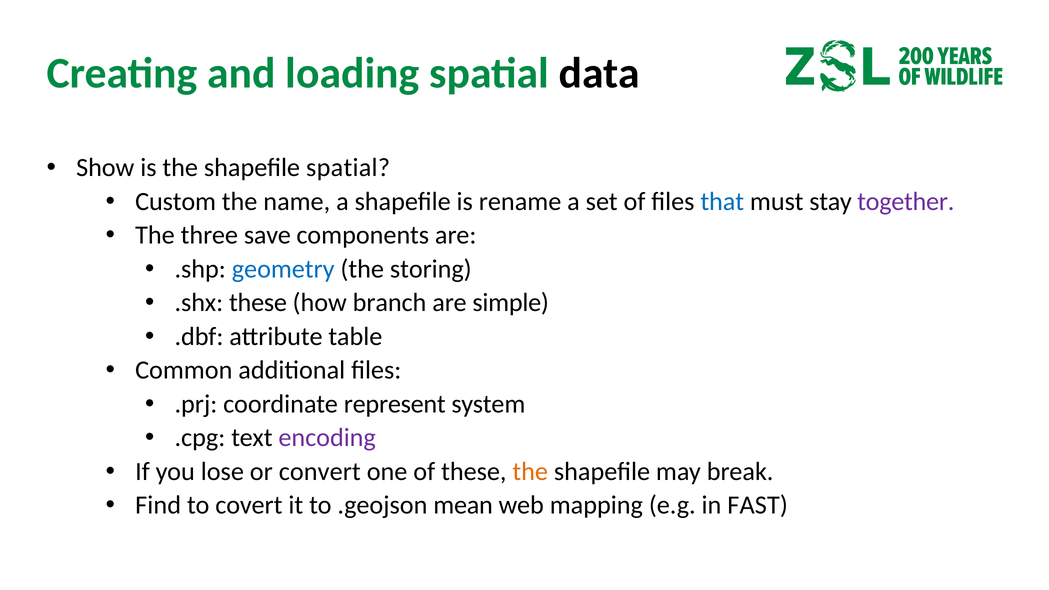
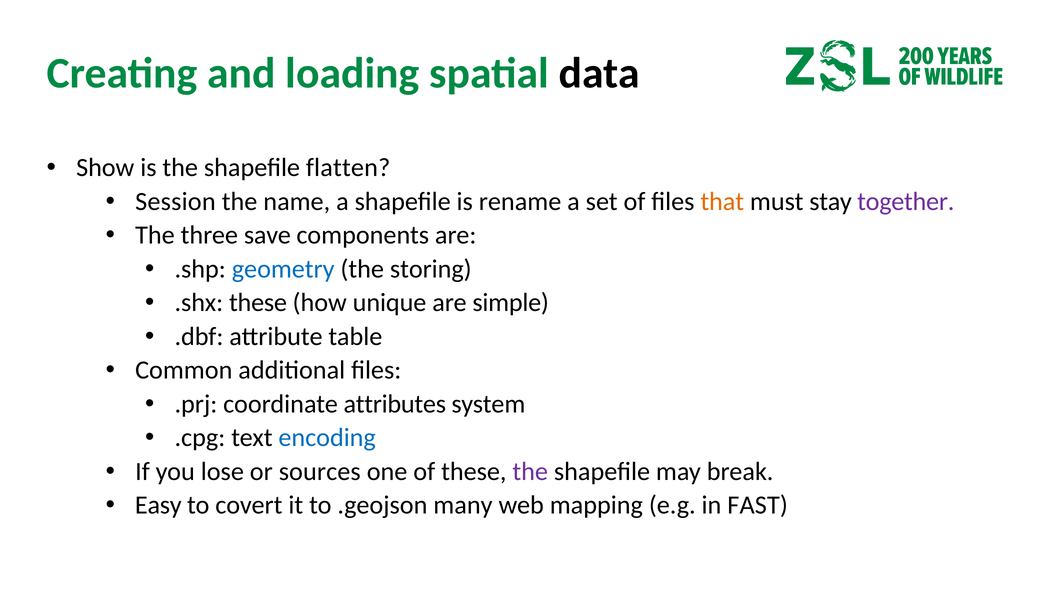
shapefile spatial: spatial -> flatten (348, 168)
Custom: Custom -> Session (175, 201)
that colour: blue -> orange (722, 201)
branch: branch -> unique (390, 303)
represent: represent -> attributes (395, 404)
encoding colour: purple -> blue (327, 438)
convert: convert -> sources (320, 472)
the colour: orange -> purple (530, 472)
Find: Find -> Easy (158, 505)
mean: mean -> many (463, 505)
